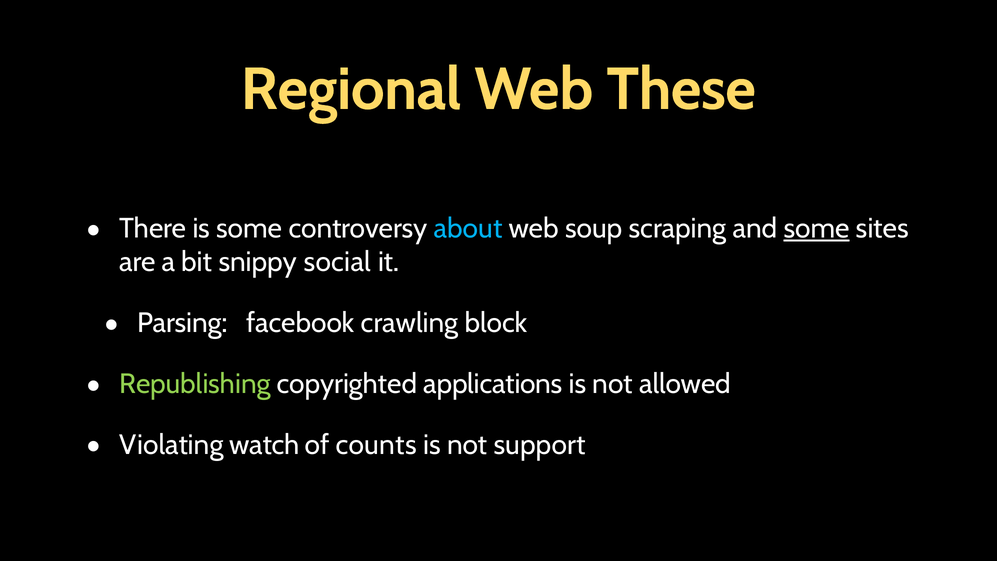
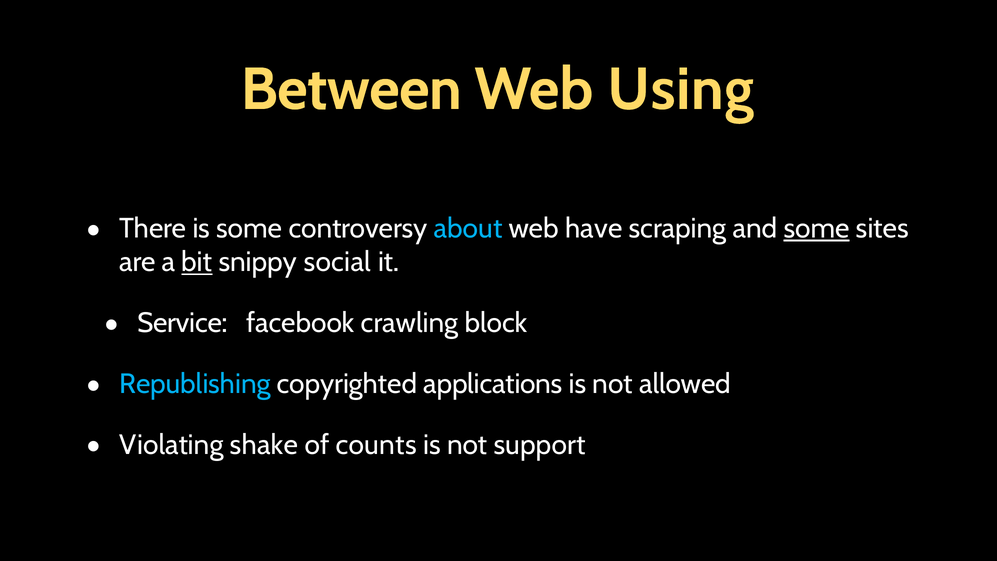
Regional: Regional -> Between (351, 89)
These: These -> Using (681, 89)
soup: soup -> have (594, 228)
bit underline: none -> present (197, 262)
Parsing: Parsing -> Service (182, 323)
Republishing colour: light green -> light blue (195, 384)
watch: watch -> shake (264, 445)
